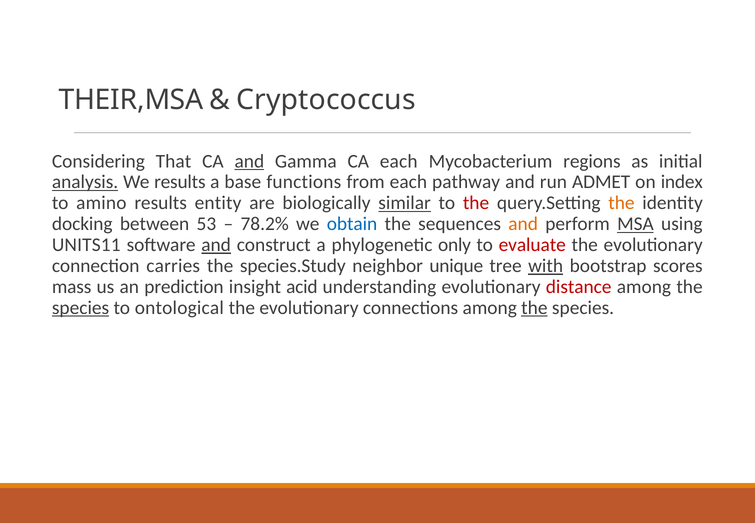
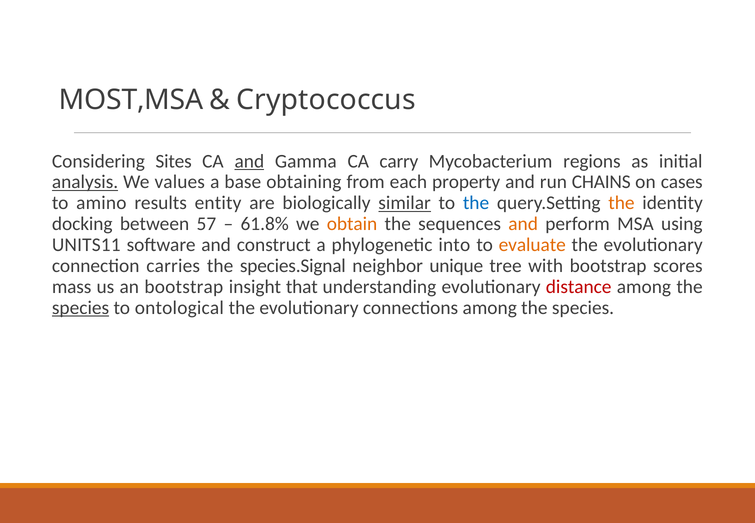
THEIR,MSA: THEIR,MSA -> MOST,MSA (131, 100)
That: That -> Sites (174, 161)
CA each: each -> carry (399, 161)
We results: results -> values (180, 182)
functions: functions -> obtaining (304, 182)
pathway: pathway -> property (466, 182)
ADMET: ADMET -> CHAINS (601, 182)
index: index -> cases (682, 182)
the colour: red -> blue (476, 203)
53: 53 -> 57 (206, 224)
78.2%: 78.2% -> 61.8% (265, 224)
obtain colour: blue -> orange (352, 224)
MSA underline: present -> none (635, 224)
and underline: present -> none (216, 245)
only: only -> into (454, 245)
evaluate colour: red -> orange (532, 245)
species.Study: species.Study -> species.Signal (293, 266)
with underline: present -> none (546, 266)
an prediction: prediction -> bootstrap (184, 287)
acid: acid -> that (302, 287)
the underline: present -> none (534, 308)
